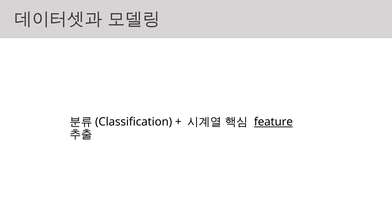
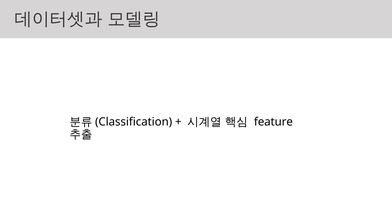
feature underline: present -> none (273, 122)
